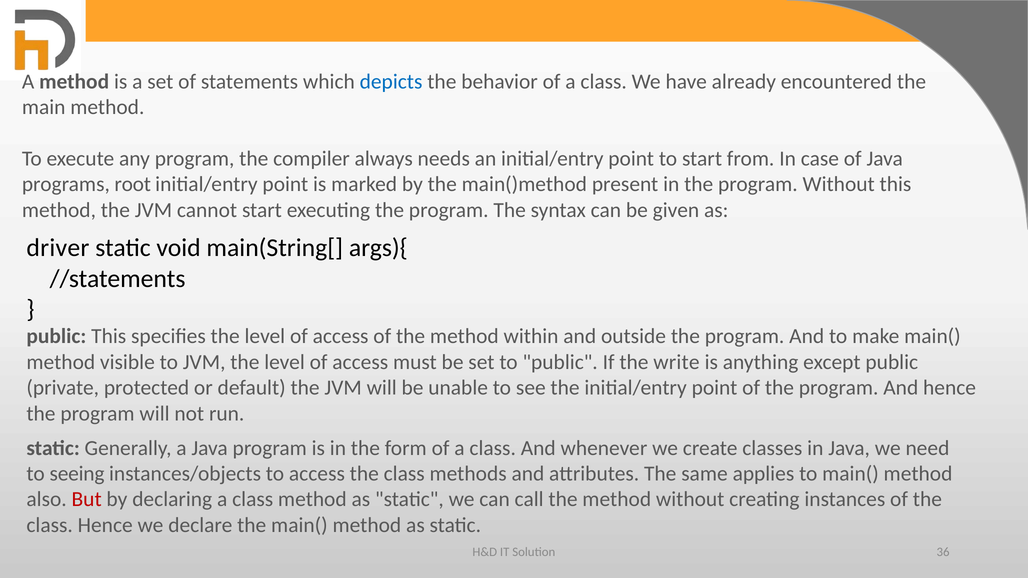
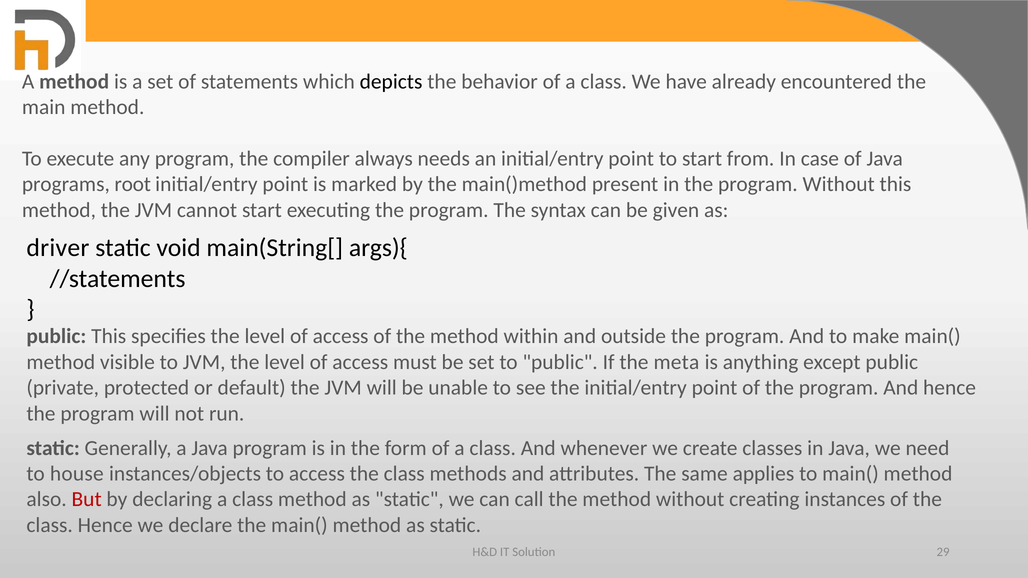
depicts colour: blue -> black (391, 82)
write: write -> meta (676, 362)
seeing: seeing -> house (77, 474)
36: 36 -> 29 (943, 552)
